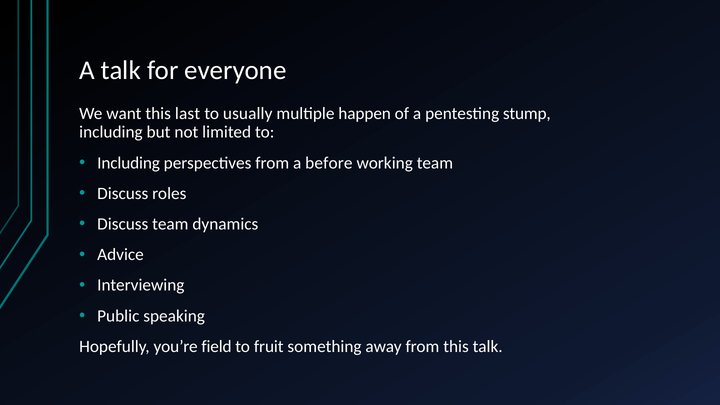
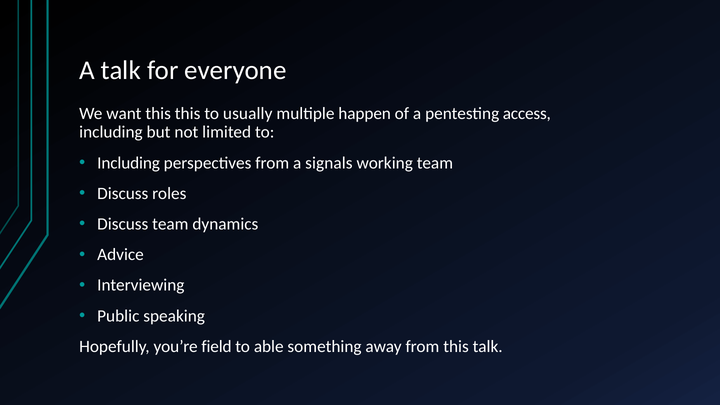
this last: last -> this (188, 114)
stump: stump -> access (527, 114)
before: before -> signals (329, 163)
fruit: fruit -> able (269, 347)
